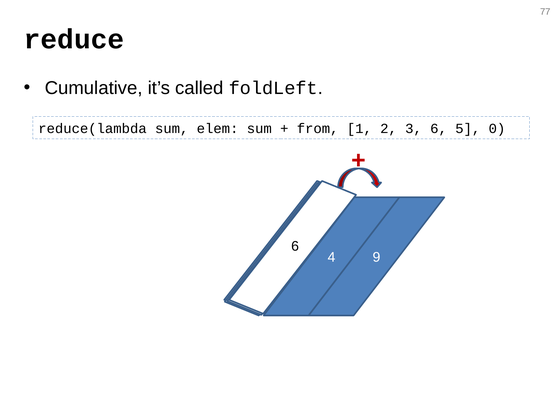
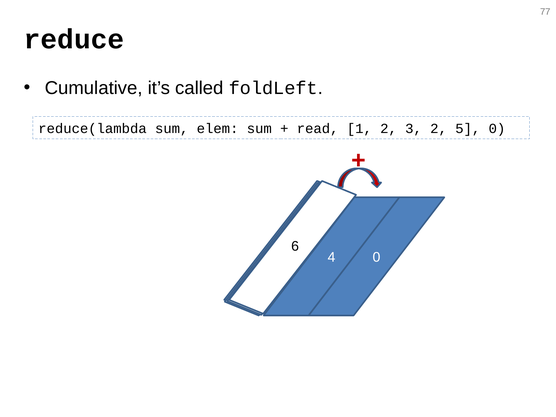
from: from -> read (318, 129)
3 6: 6 -> 2 (439, 129)
9: 9 -> 0 (377, 257)
